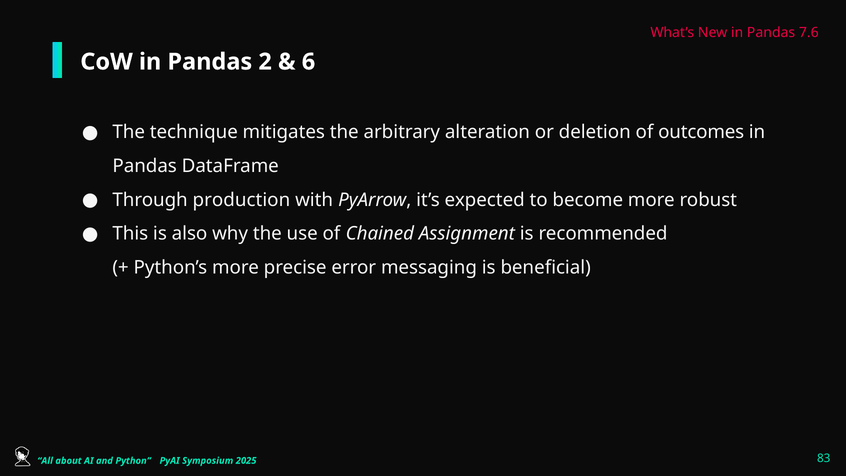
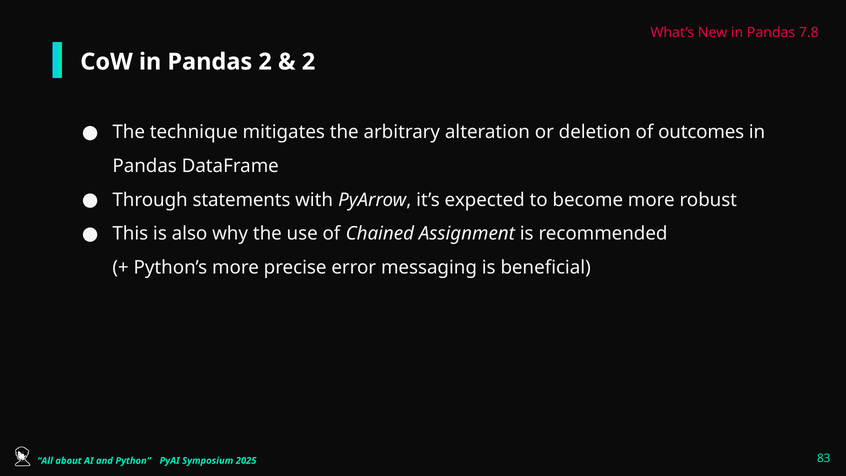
7.6: 7.6 -> 7.8 (809, 33)
6: 6 -> 2 (308, 62)
production: production -> statements (242, 200)
